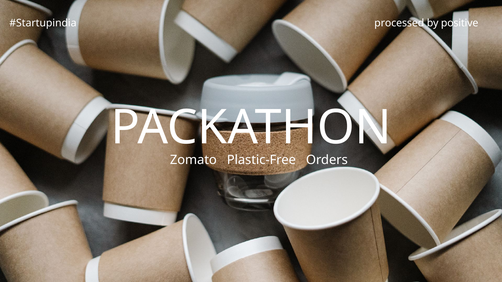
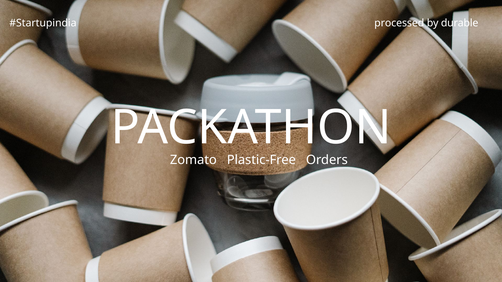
positive: positive -> durable (460, 23)
